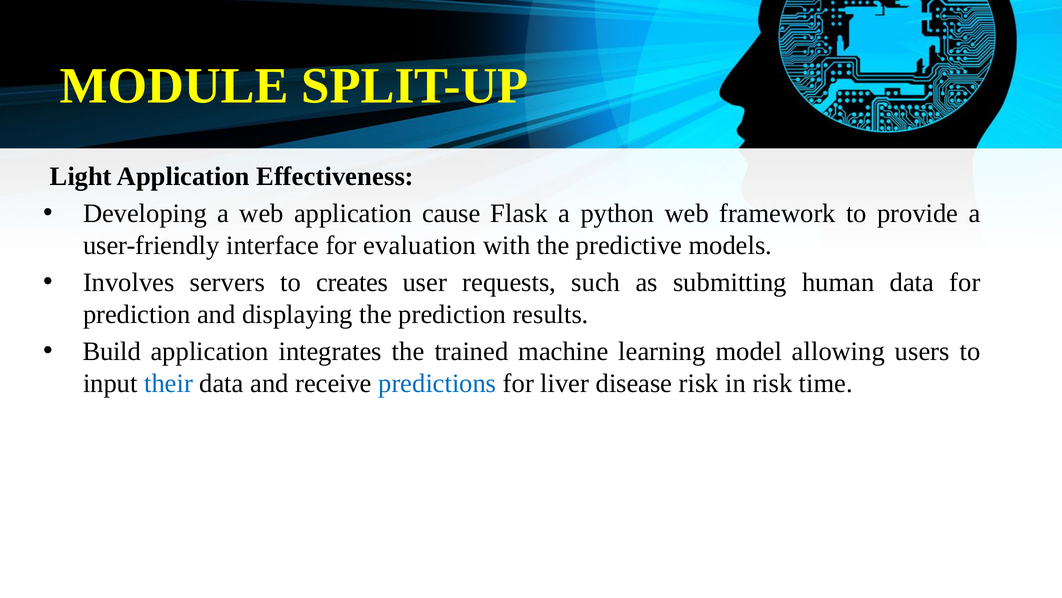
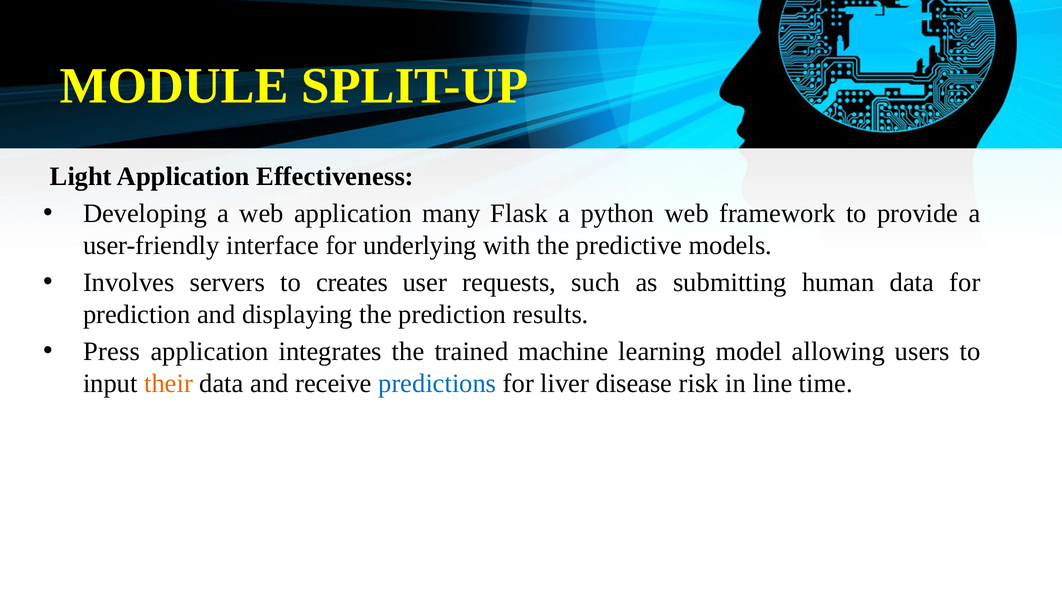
cause: cause -> many (451, 213)
evaluation: evaluation -> underlying (420, 245)
Build: Build -> Press (112, 351)
their colour: blue -> orange (169, 383)
in risk: risk -> line (773, 383)
